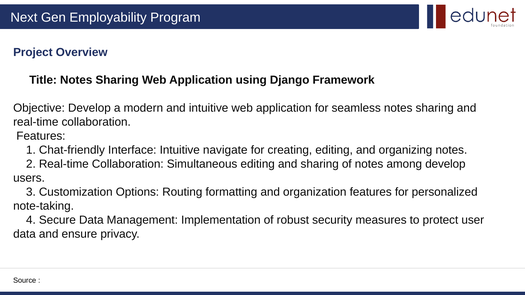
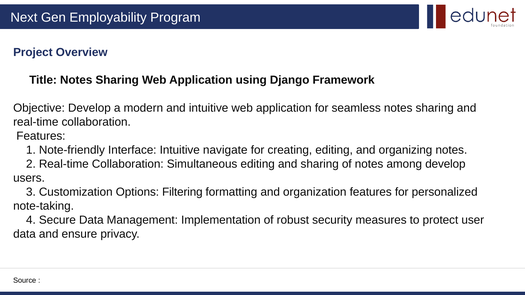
Chat-friendly: Chat-friendly -> Note-friendly (72, 150)
Routing: Routing -> Filtering (182, 192)
